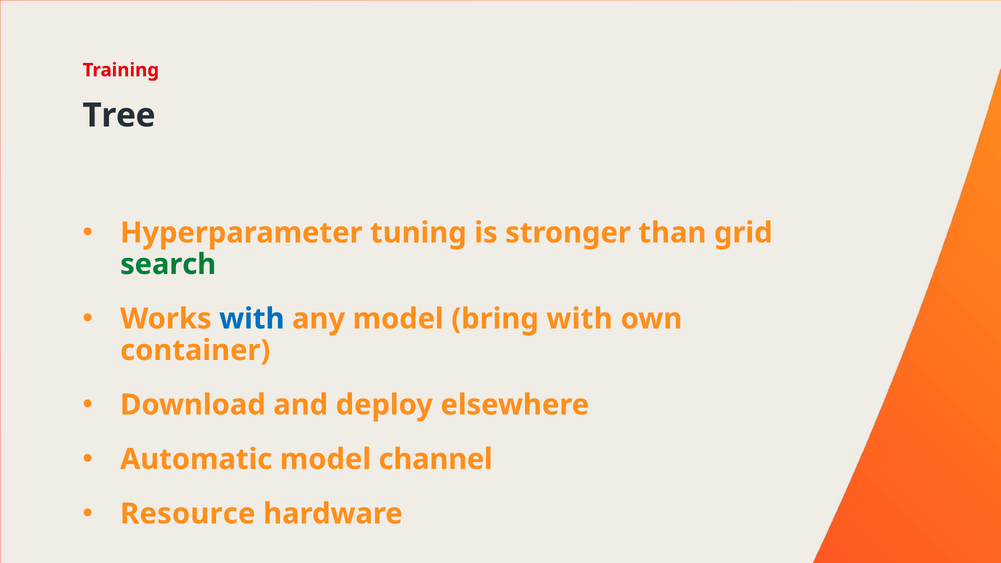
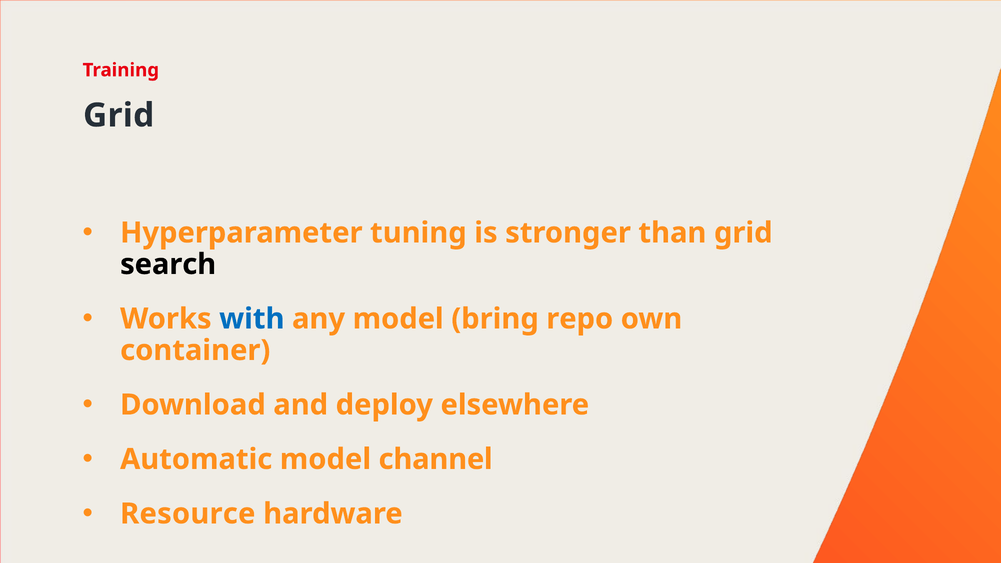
Tree: Tree -> Grid (119, 115)
search colour: green -> black (168, 264)
bring with: with -> repo (580, 319)
